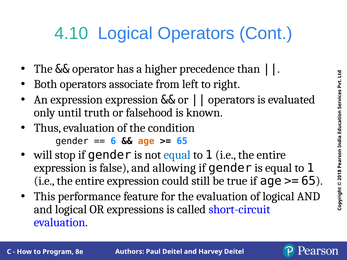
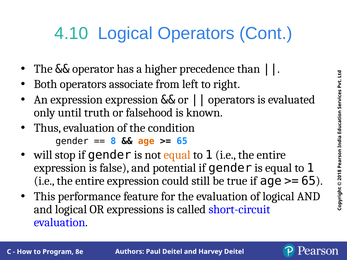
6: 6 -> 8 (113, 141)
equal colour: blue -> orange (177, 155)
allowing: allowing -> potential (174, 168)
